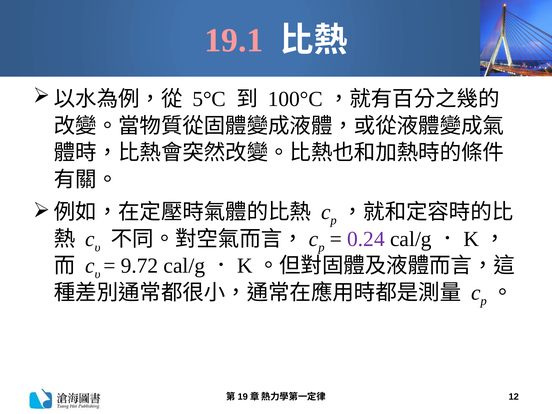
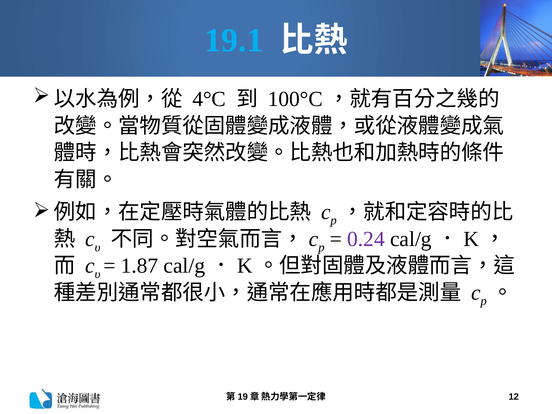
19.1 colour: pink -> light blue (234, 40)
5°C: 5°C -> 4°C (209, 99)
9.72: 9.72 -> 1.87 (140, 266)
